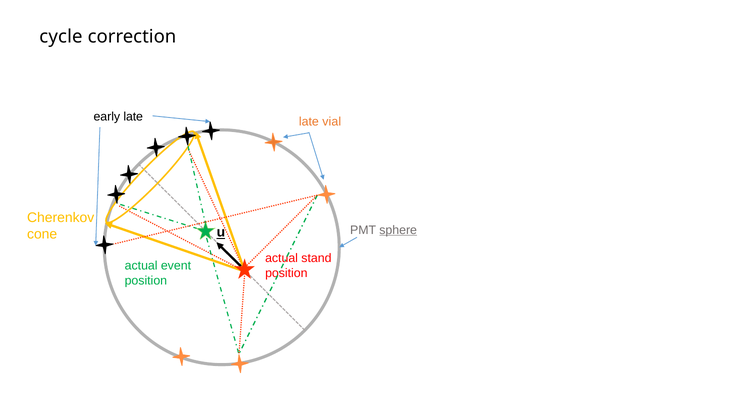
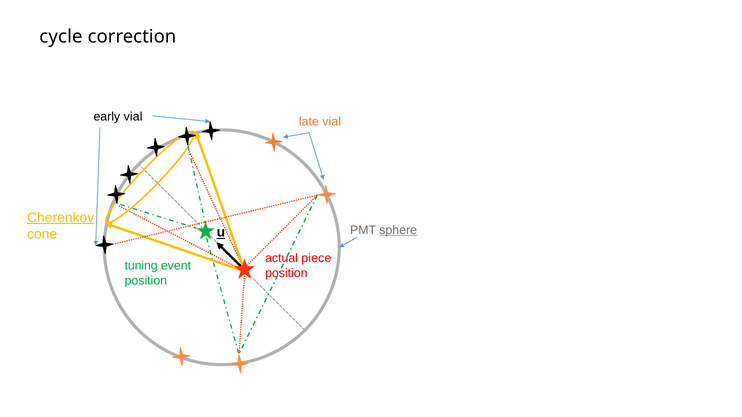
early late: late -> vial (133, 117)
Cherenkov underline: none -> present (61, 218)
stand: stand -> piece (316, 258)
actual: actual -> tuning (141, 266)
